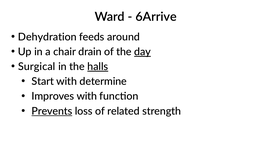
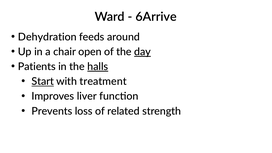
drain: drain -> open (90, 52)
Surgical: Surgical -> Patients (37, 67)
Start underline: none -> present (43, 81)
determine: determine -> treatment (103, 81)
Improves with: with -> liver (87, 96)
Prevents underline: present -> none (52, 111)
